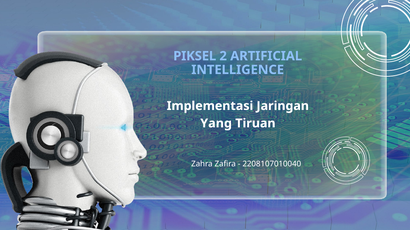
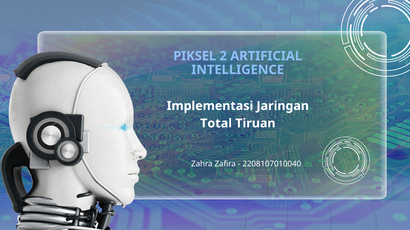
Yang: Yang -> Total (216, 124)
